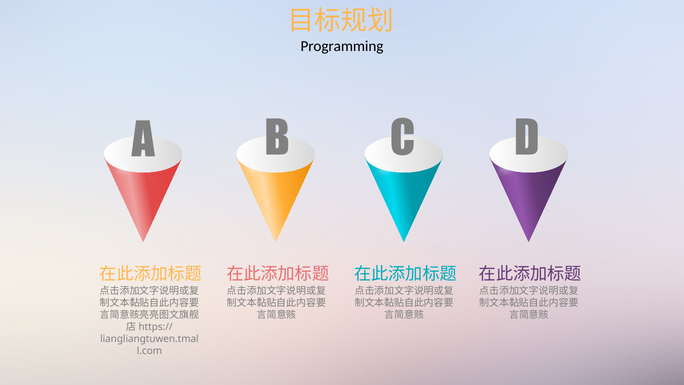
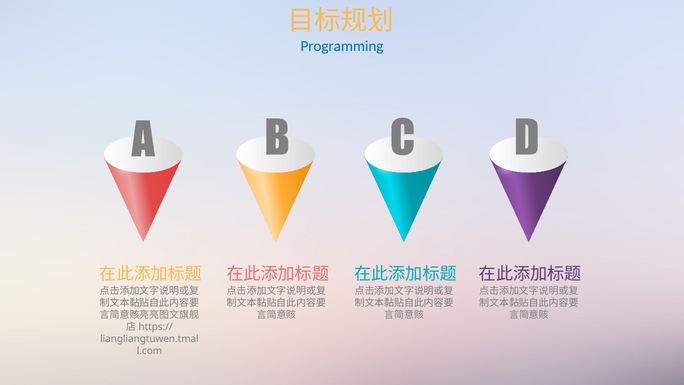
Programming colour: black -> blue (342, 46)
